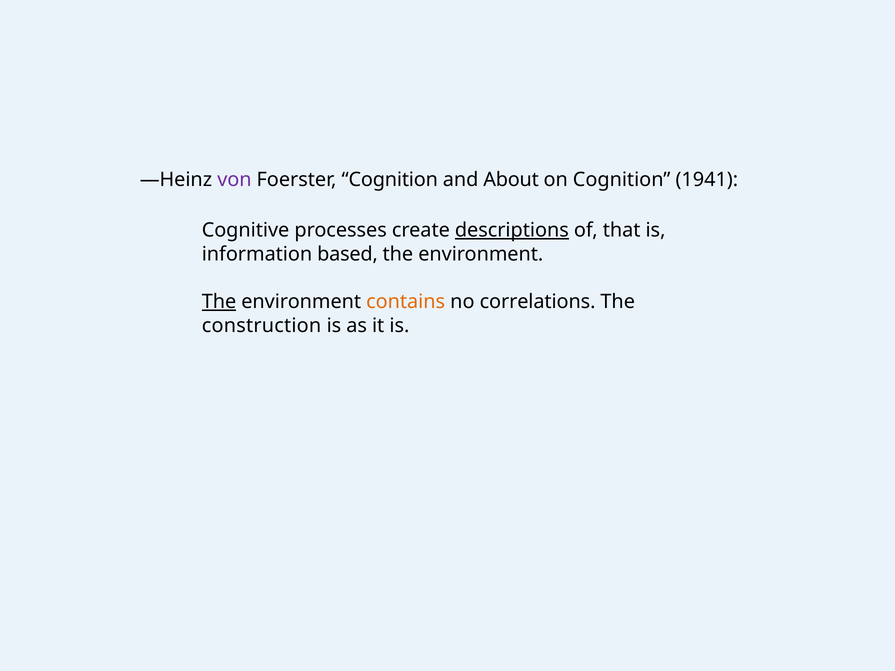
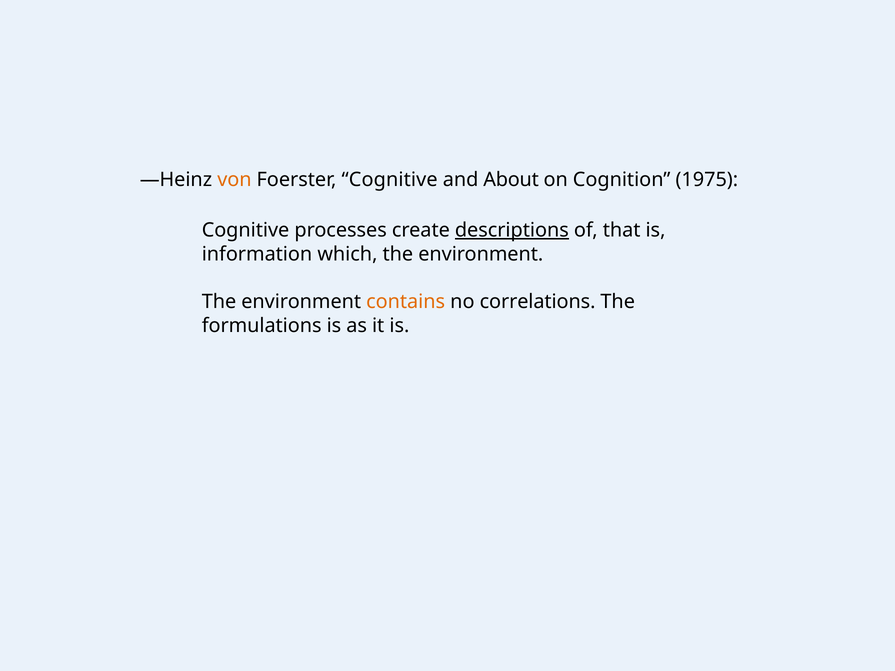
von colour: purple -> orange (234, 180)
Foerster Cognition: Cognition -> Cognitive (390, 180)
1941: 1941 -> 1975 (707, 180)
based: based -> which (347, 254)
The underline: present -> none (219, 302)
construction: construction -> formulations (262, 326)
